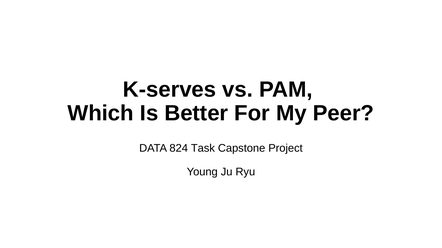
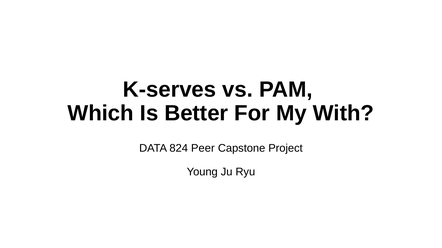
Peer: Peer -> With (343, 114)
Task: Task -> Peer (203, 149)
